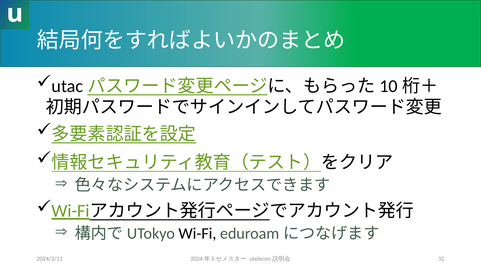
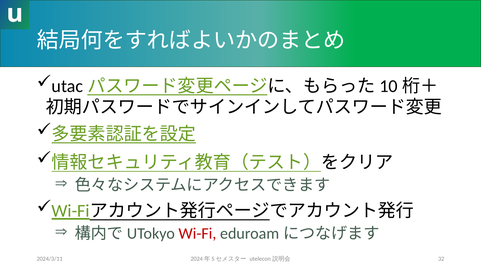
Wi-Fi colour: black -> red (197, 233)
